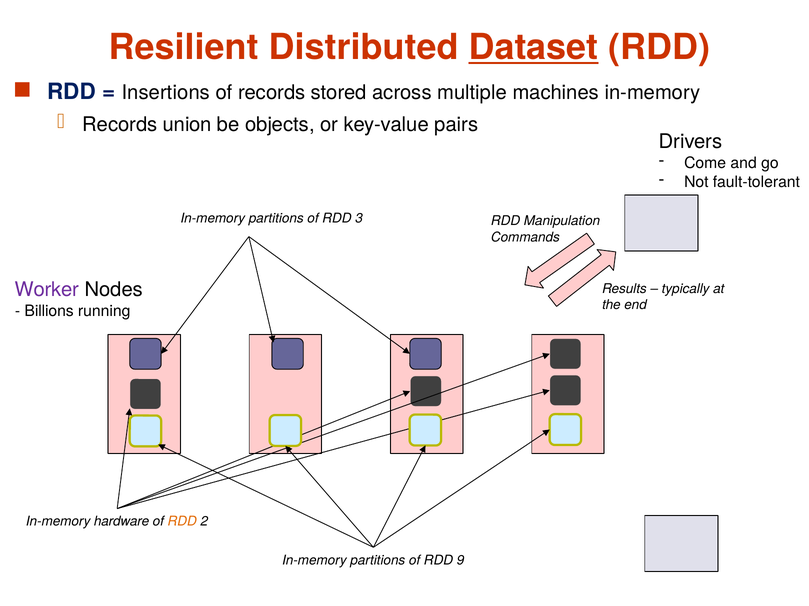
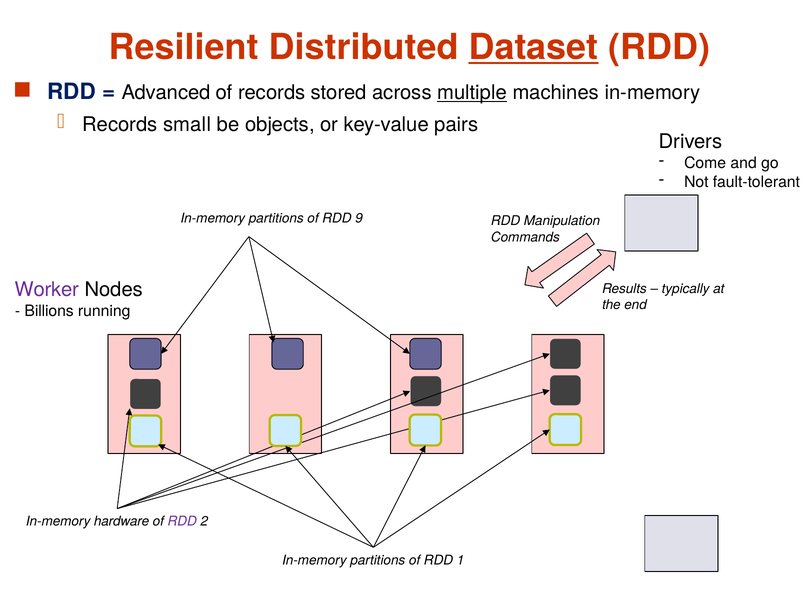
Insertions: Insertions -> Advanced (166, 93)
multiple underline: none -> present (472, 93)
union: union -> small (187, 125)
3: 3 -> 9 (359, 218)
RDD colour: orange -> purple (182, 522)
9: 9 -> 1 (461, 561)
